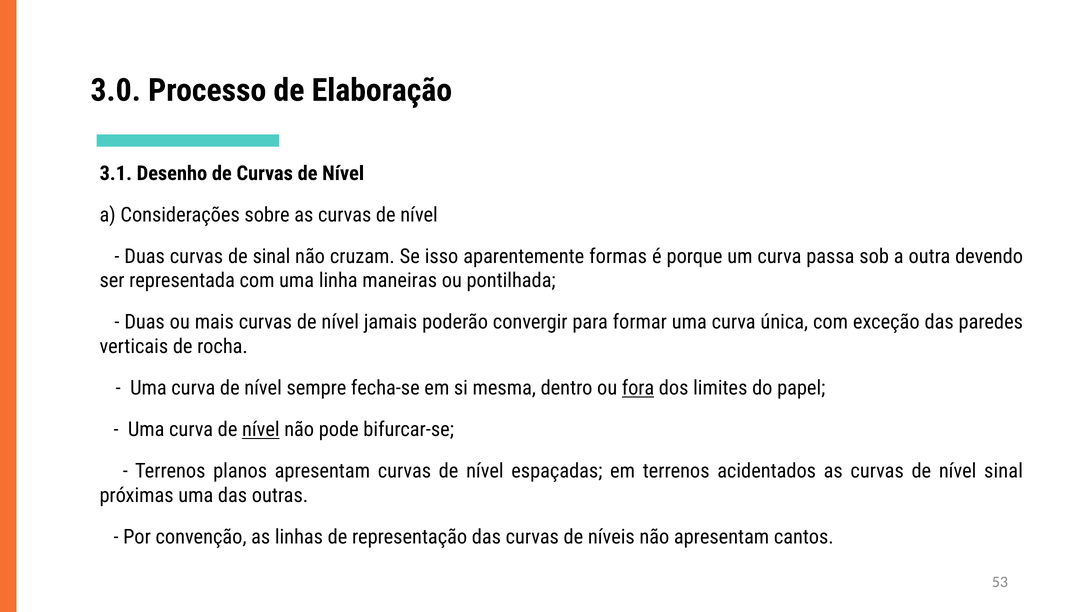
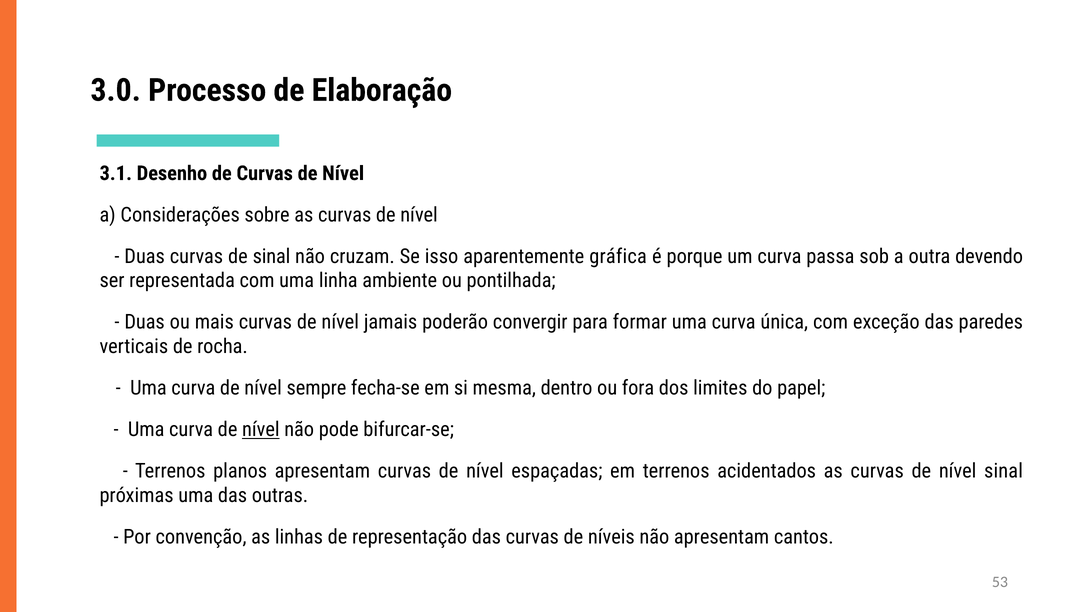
formas: formas -> gráfica (618, 256)
maneiras: maneiras -> ambiente (400, 281)
fora underline: present -> none (638, 388)
